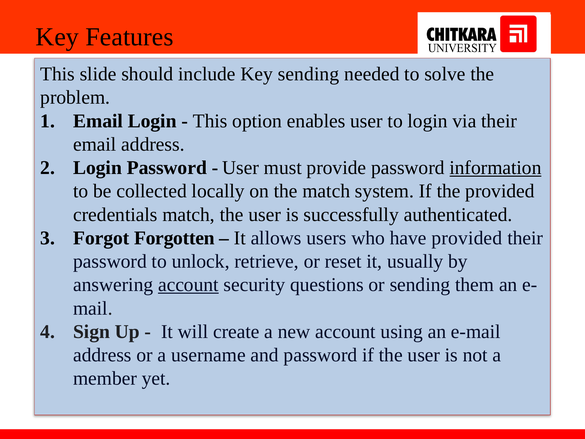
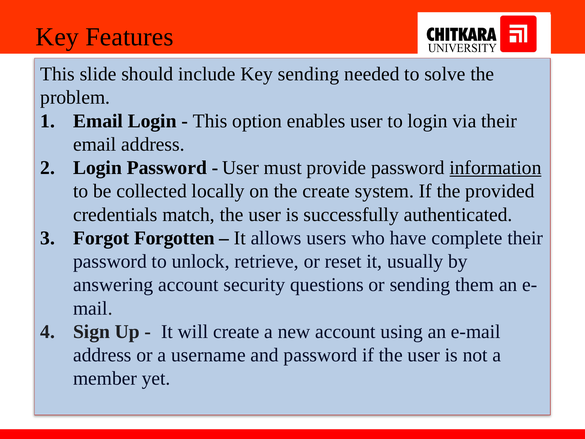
the match: match -> create (326, 191)
have provided: provided -> complete (467, 238)
account underline: present -> none (188, 285)
